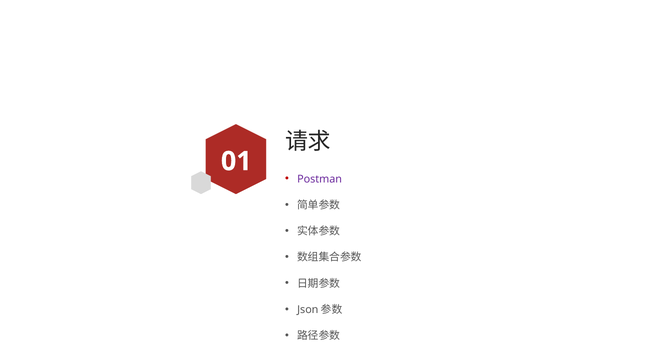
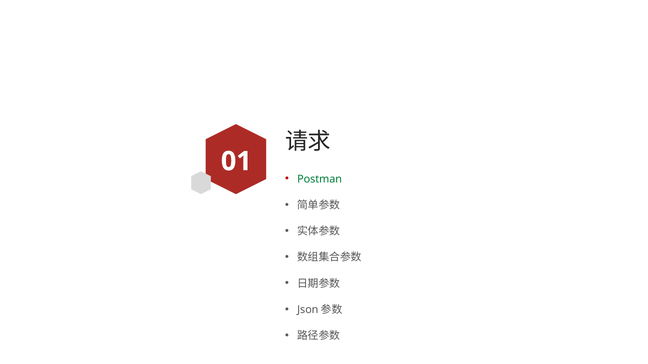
Postman colour: purple -> green (320, 179)
